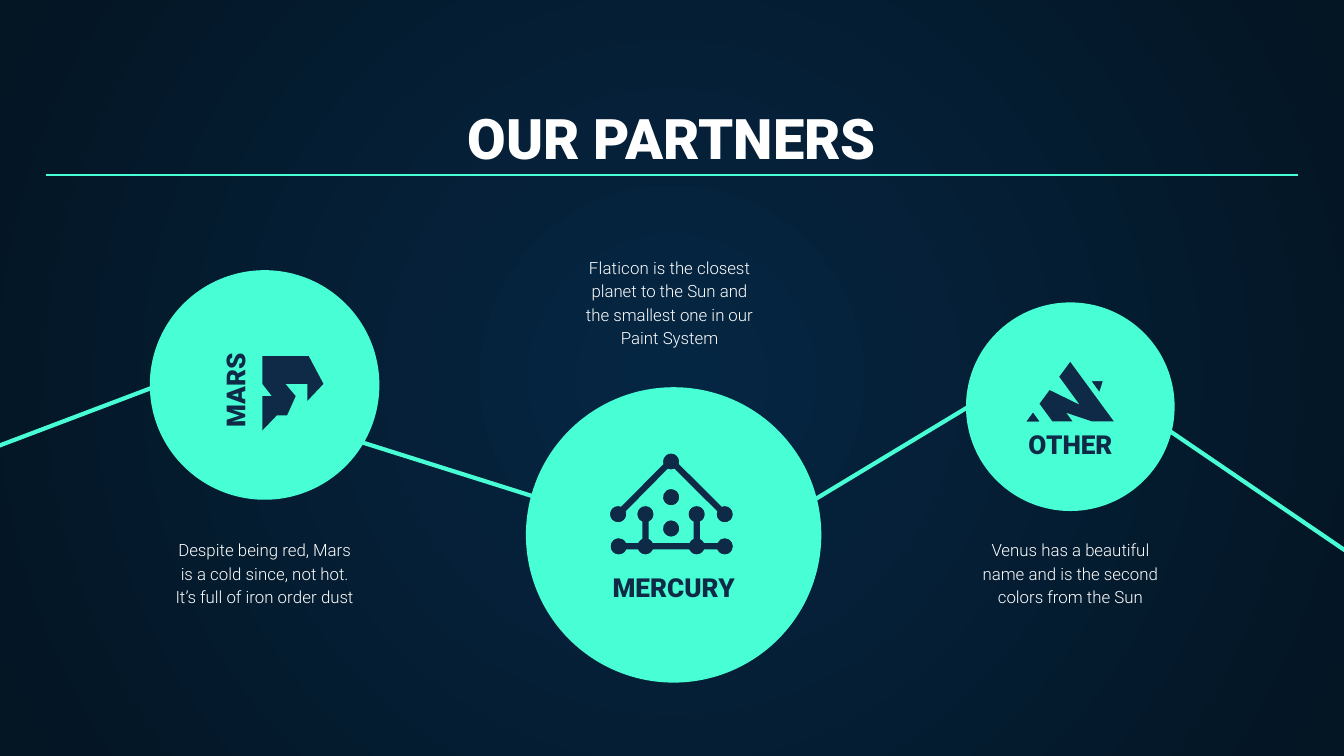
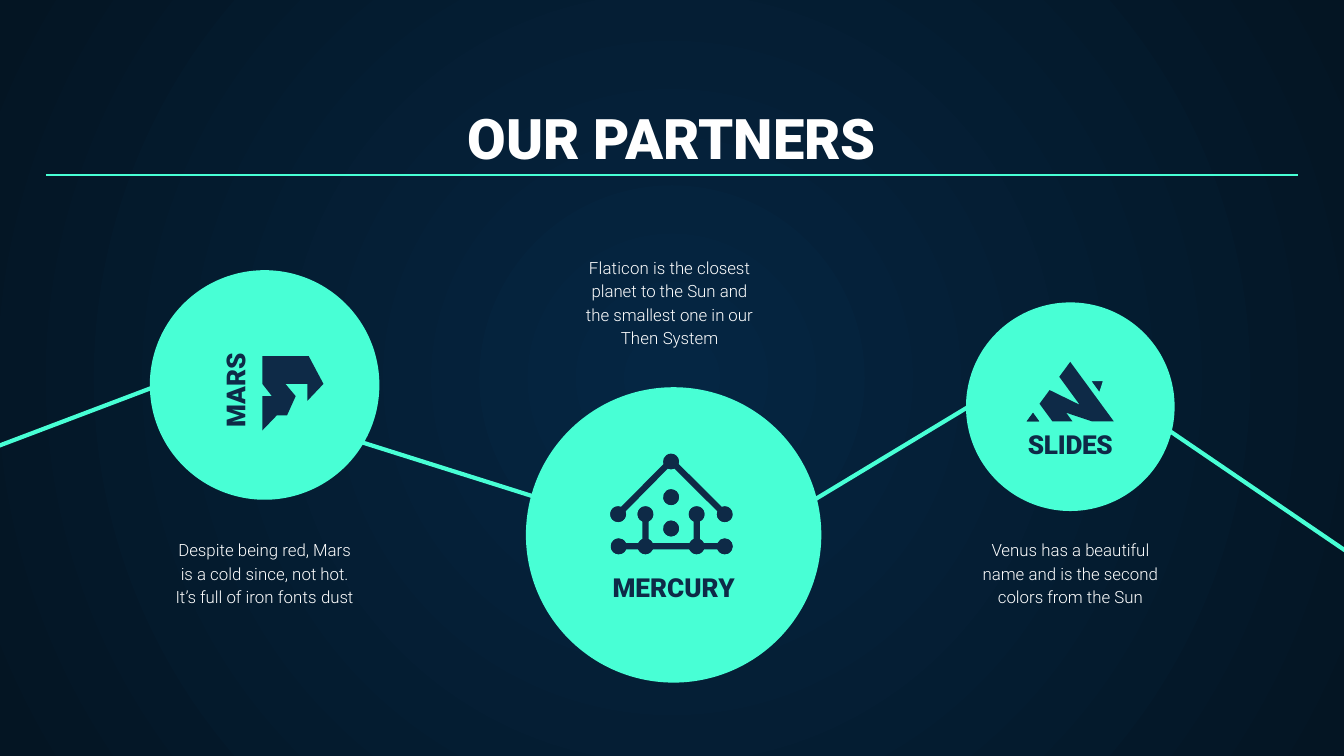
Paint: Paint -> Then (640, 339)
OTHER: OTHER -> SLIDES (1070, 446)
order: order -> fonts (297, 598)
